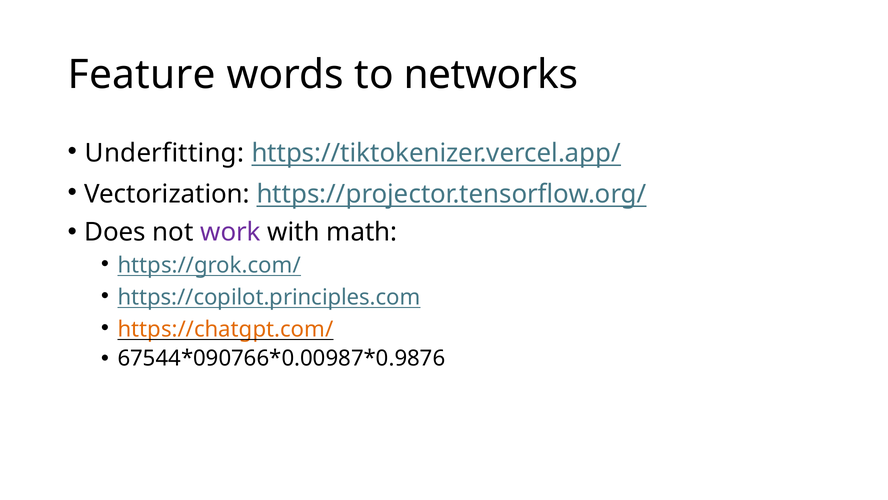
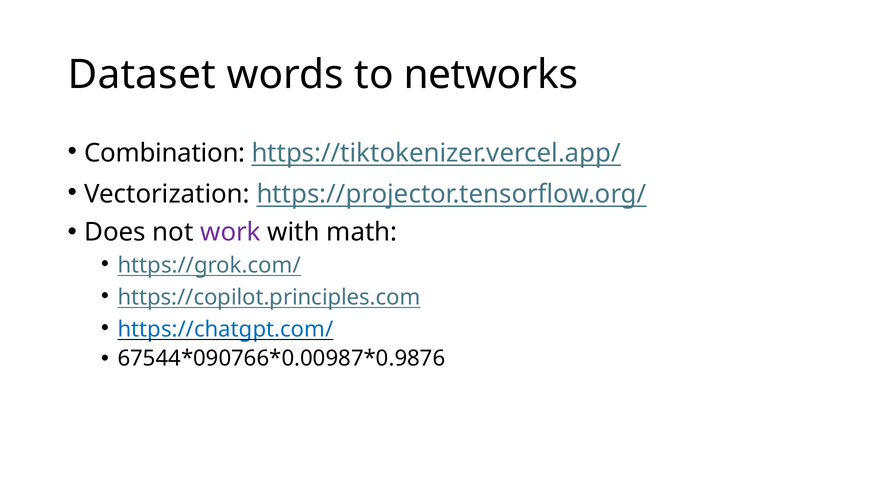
Feature: Feature -> Dataset (142, 75)
Underfitting: Underfitting -> Combination (165, 153)
https://chatgpt.com/ colour: orange -> blue (225, 329)
